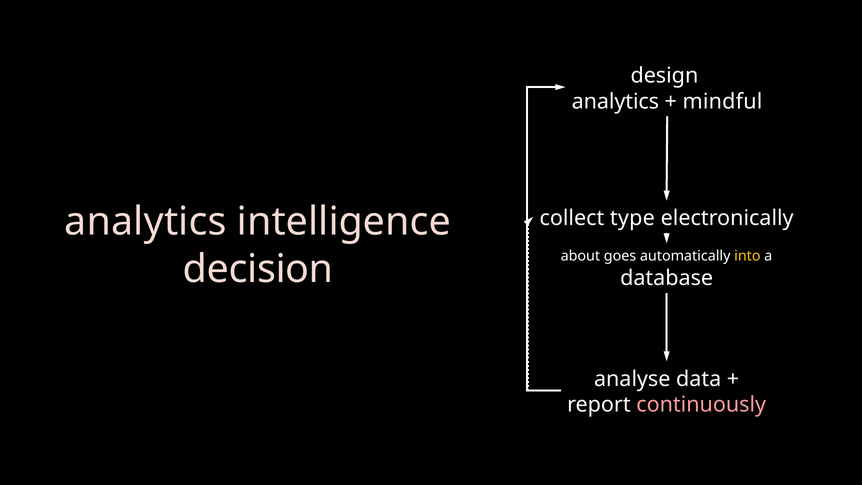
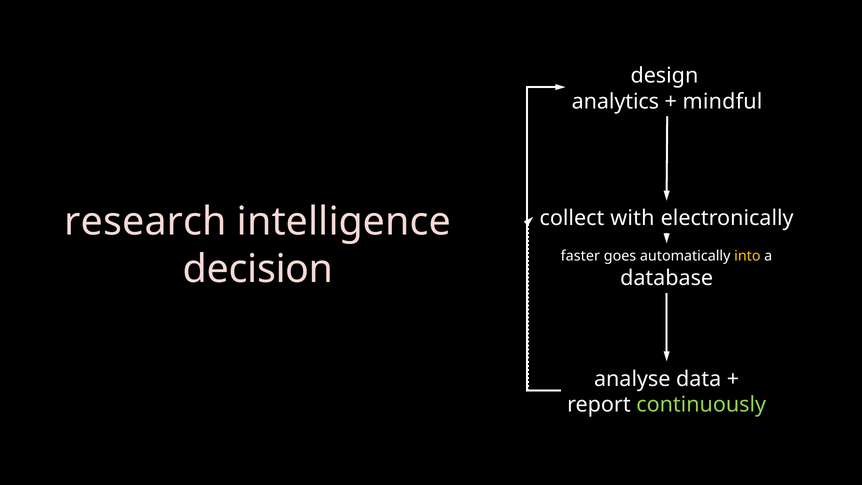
analytics: analytics -> research (146, 222)
type: type -> with (632, 218)
about: about -> faster (580, 256)
continuously colour: pink -> light green (701, 405)
